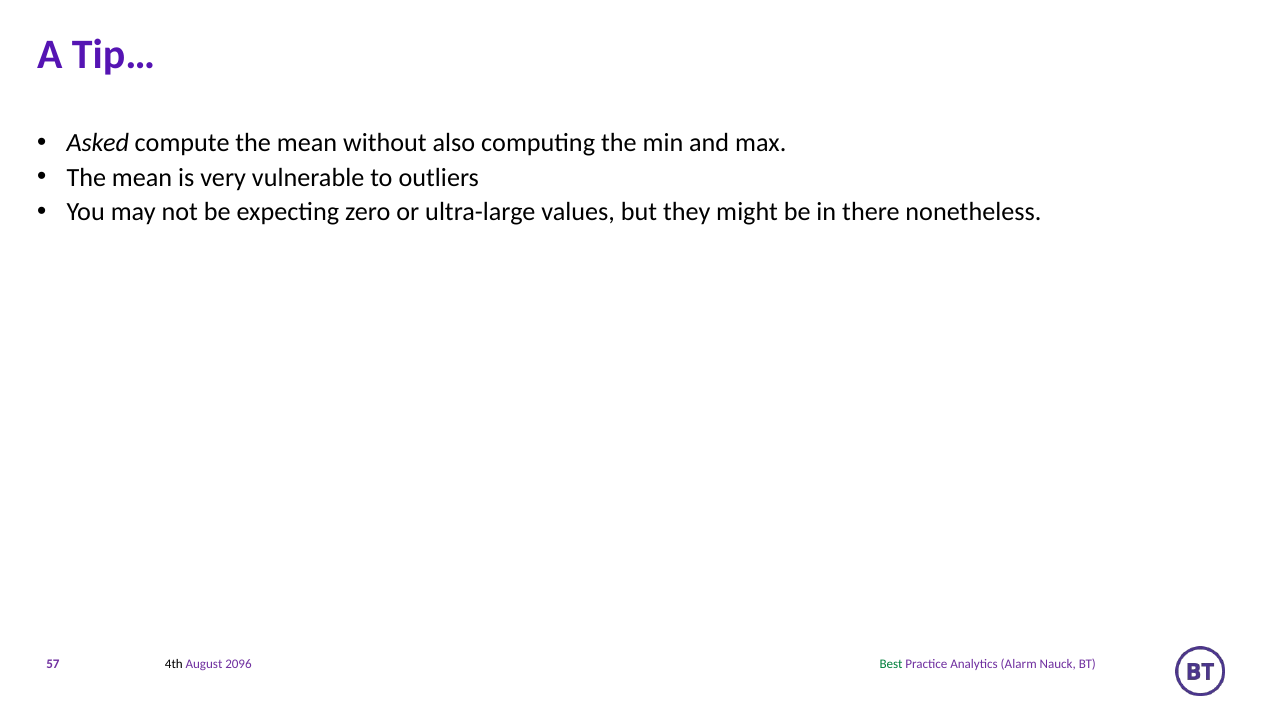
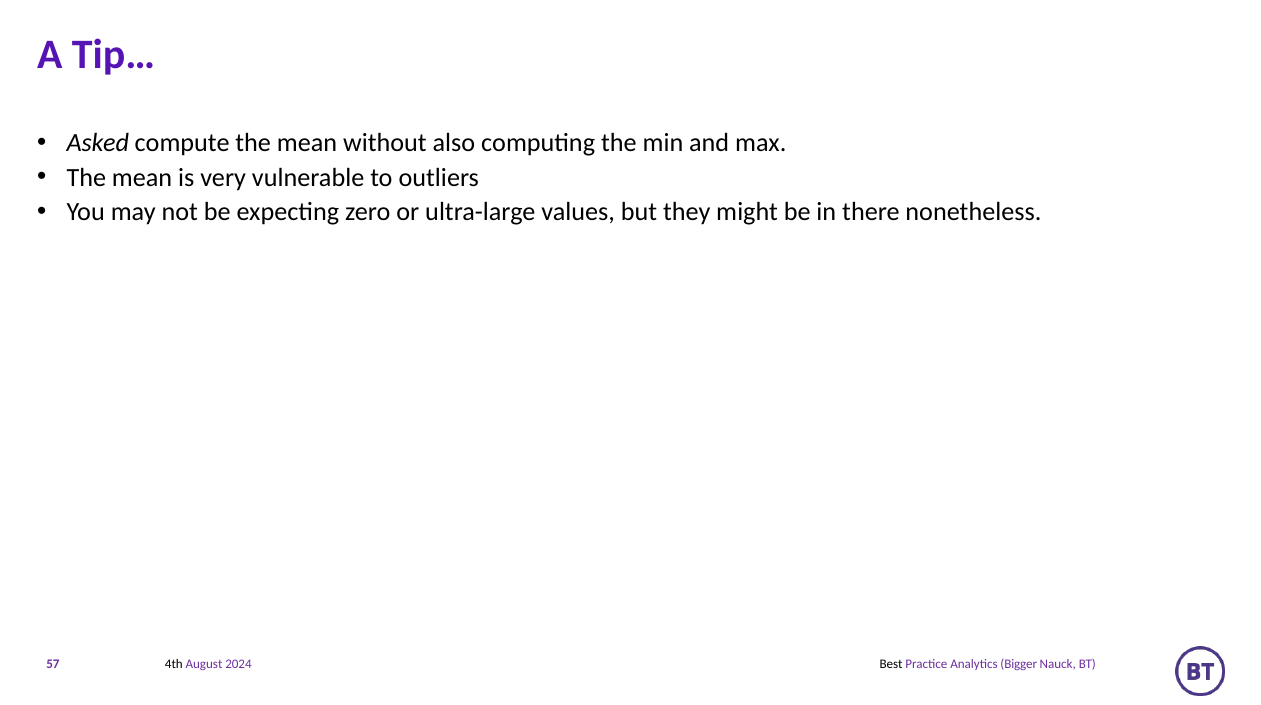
2096: 2096 -> 2024 (238, 664)
Best colour: green -> black (891, 664)
Alarm: Alarm -> Bigger (1019, 664)
